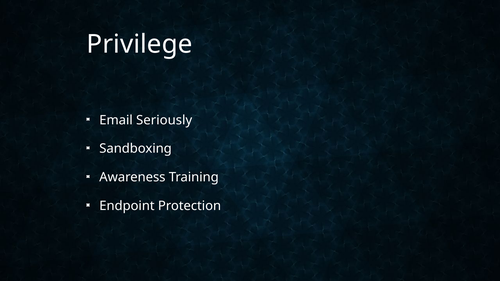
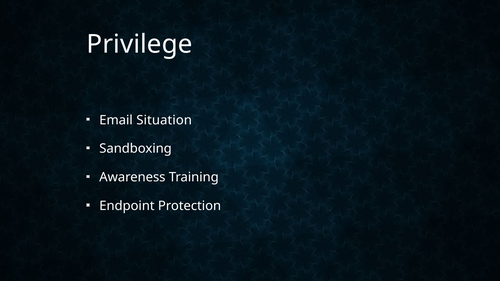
Seriously: Seriously -> Situation (164, 120)
